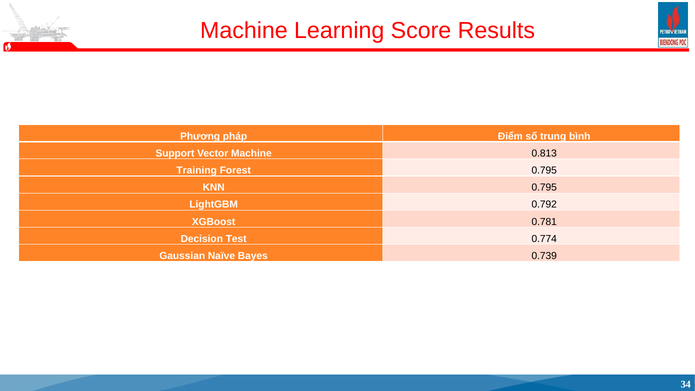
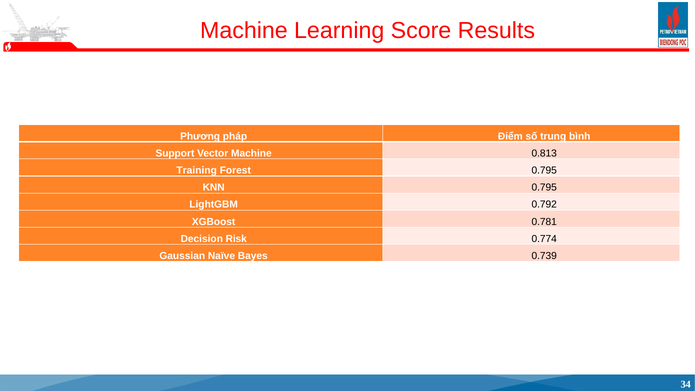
Test: Test -> Risk (236, 239)
